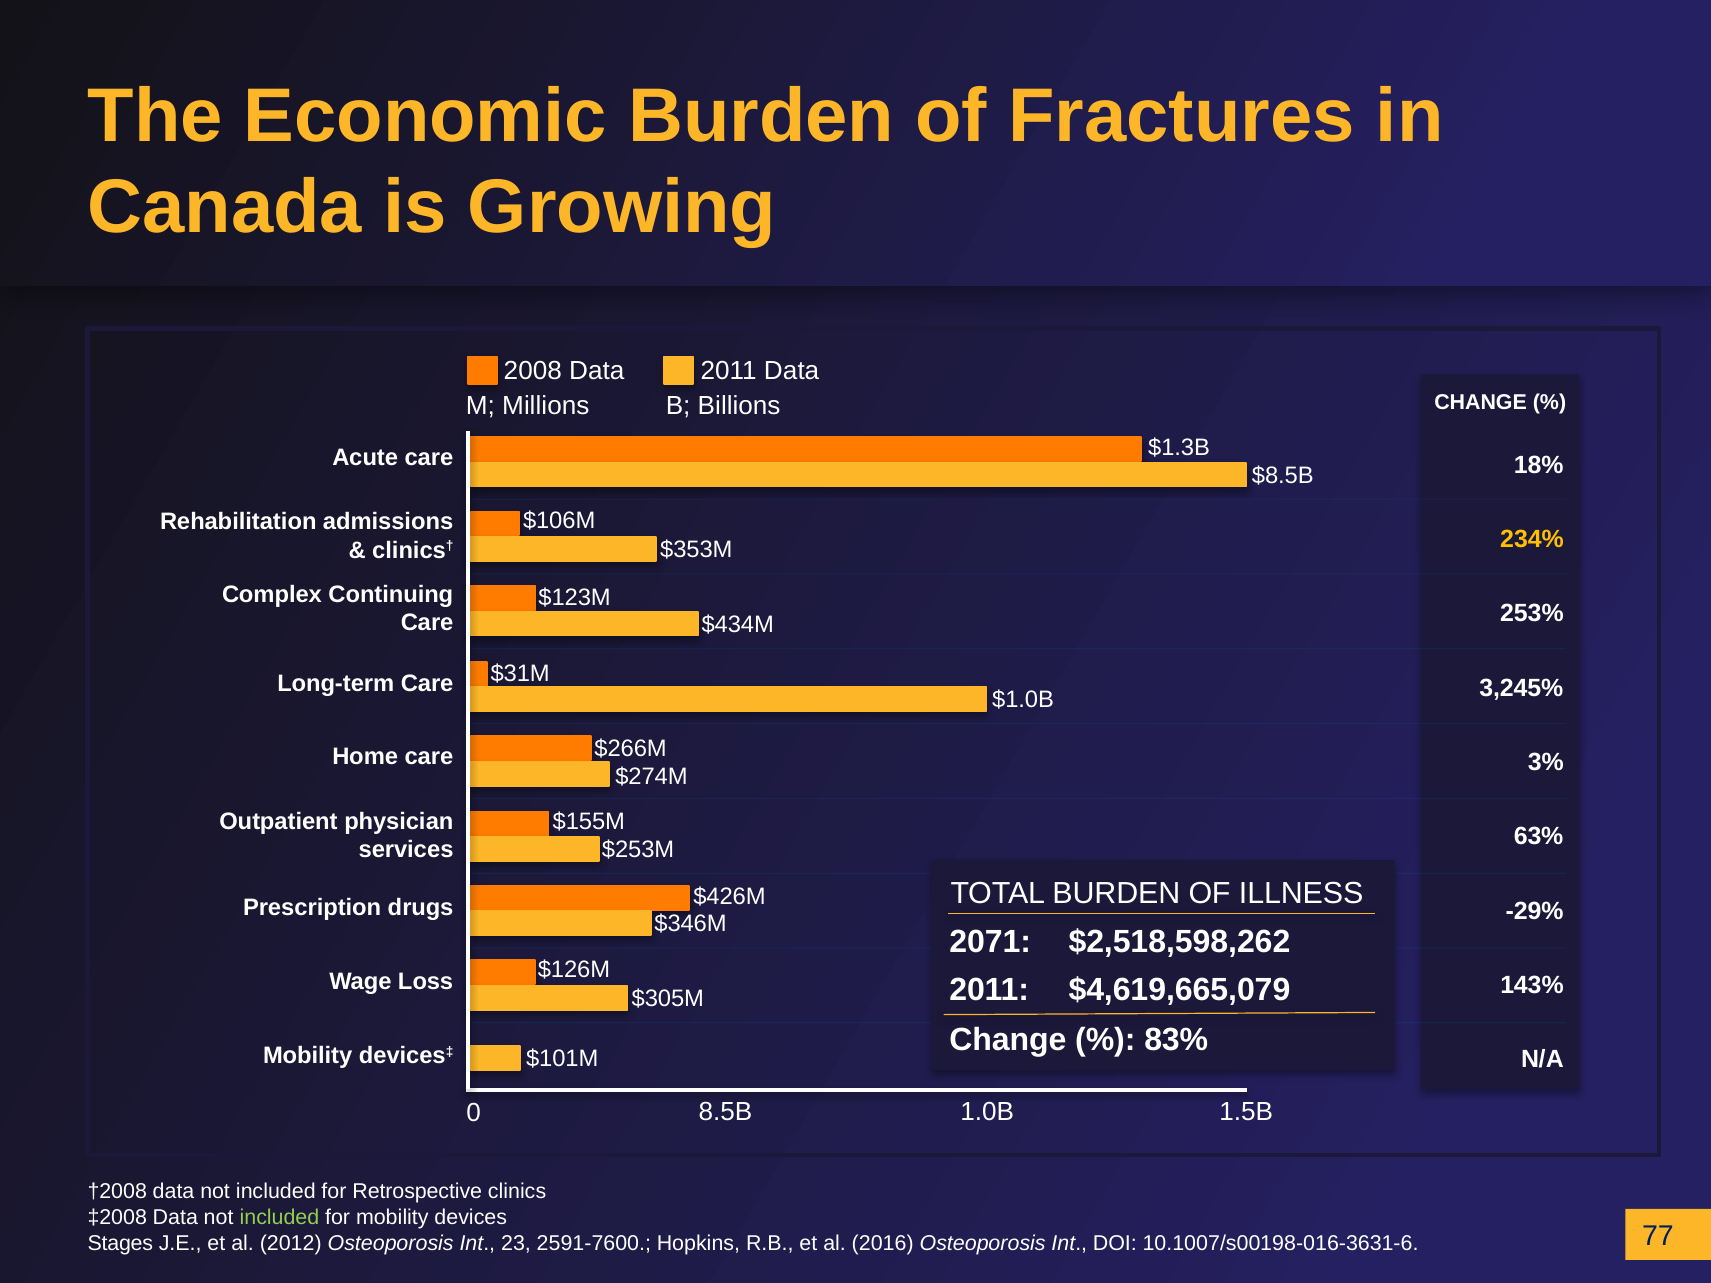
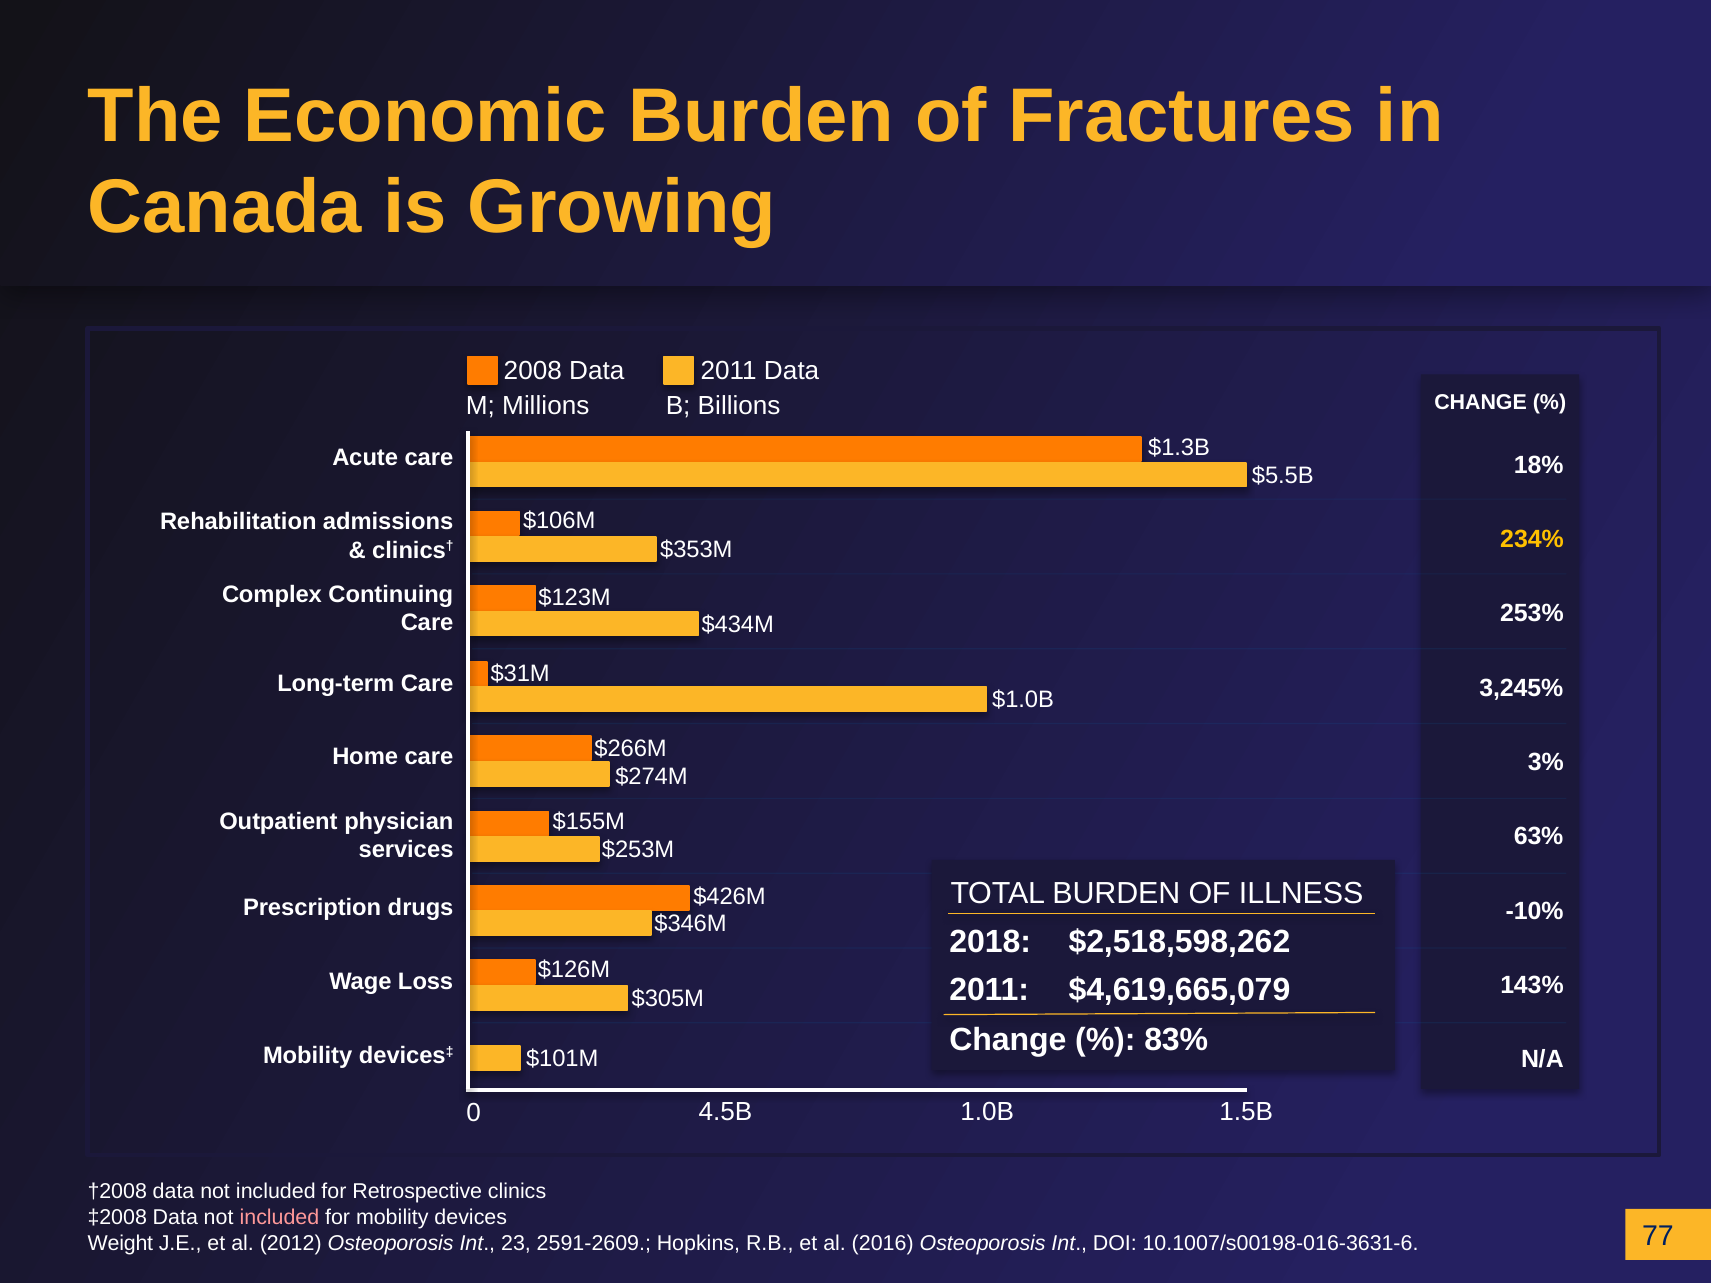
$8.5B: $8.5B -> $5.5B (1283, 476)
-29%: -29% -> -10% (1535, 911)
2071: 2071 -> 2018 (990, 942)
8.5B: 8.5B -> 4.5B (725, 1112)
included colour: light green -> pink (279, 1218)
Stages: Stages -> Weight (120, 1243)
2591-7600: 2591-7600 -> 2591-2609 (594, 1243)
